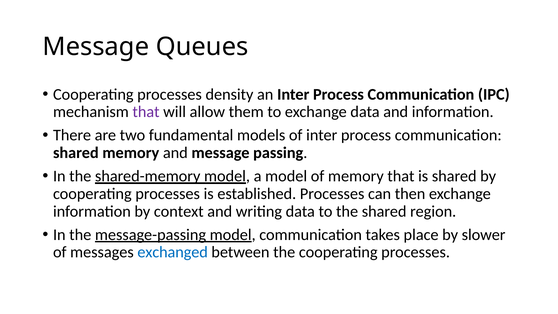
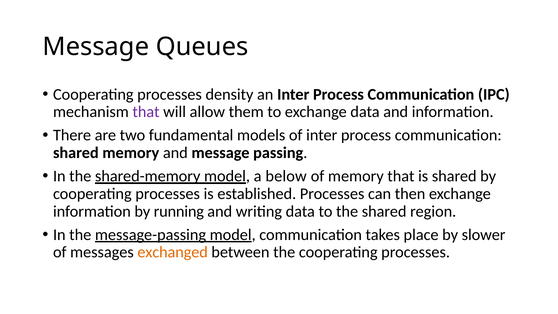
a model: model -> below (286, 176)
context: context -> running (179, 211)
exchanged colour: blue -> orange (173, 252)
